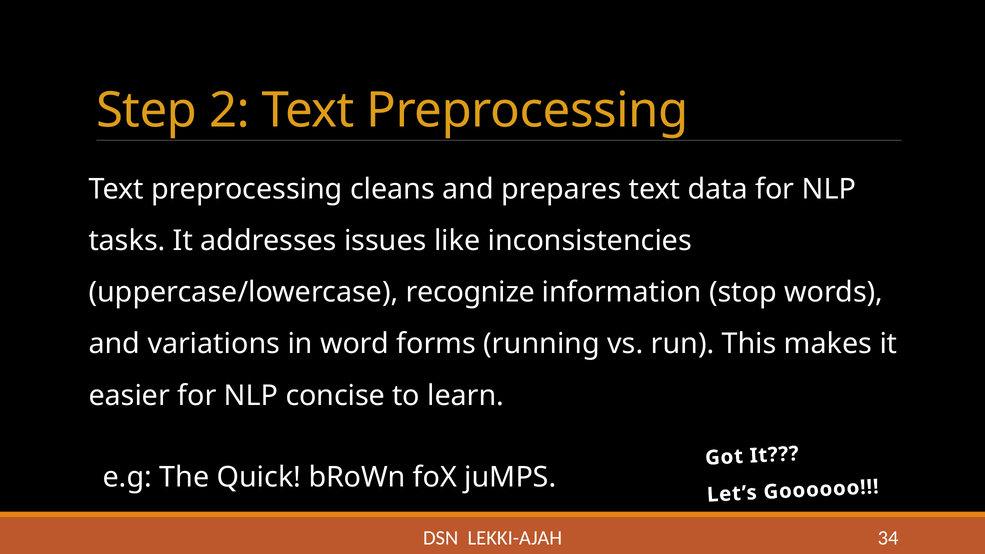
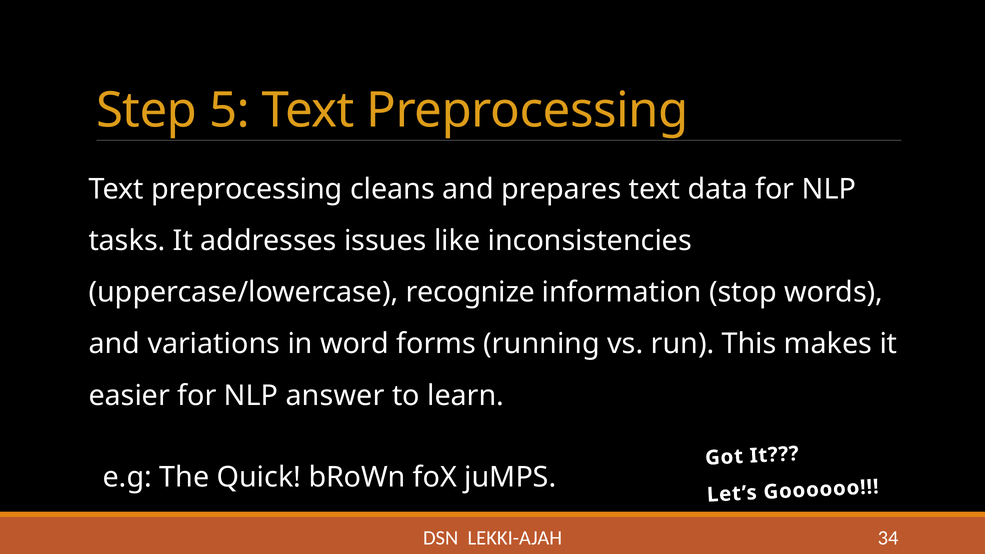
2: 2 -> 5 (230, 110)
concise: concise -> answer (335, 396)
